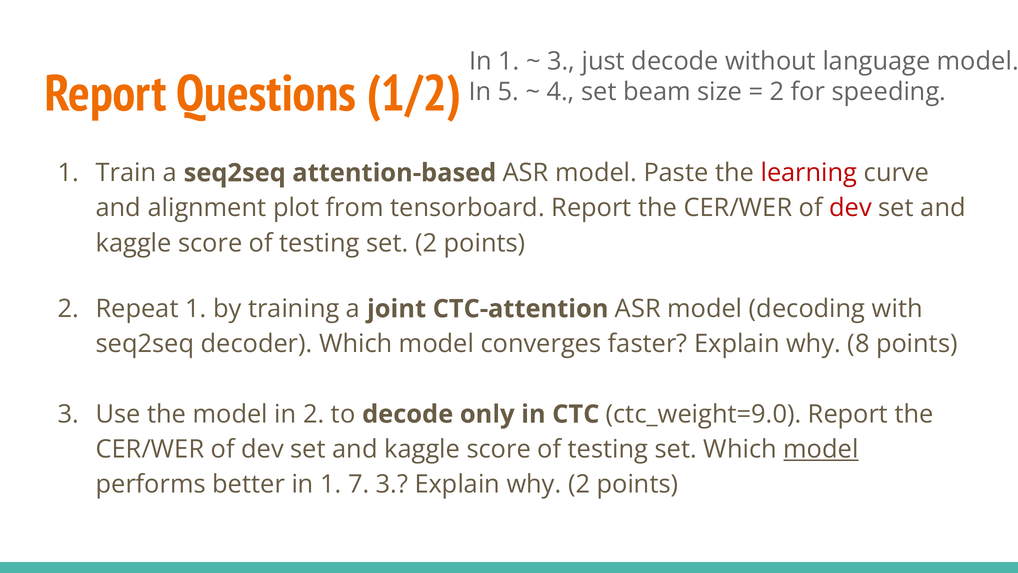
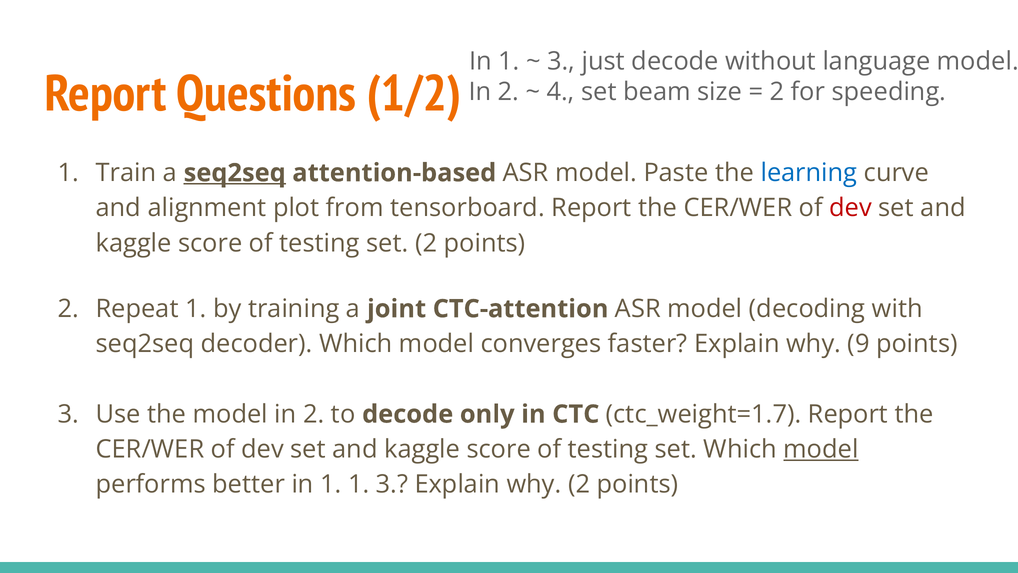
5: 5 -> 2 (508, 92)
seq2seq underline: none -> present (235, 173)
learning colour: red -> blue (809, 173)
8: 8 -> 9 (859, 344)
ctc_weight=9.0: ctc_weight=9.0 -> ctc_weight=1.7 (704, 414)
1 7: 7 -> 1 (359, 484)
